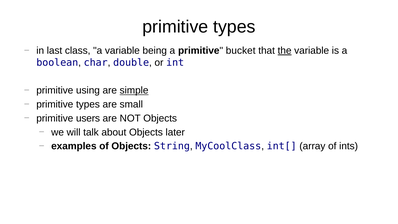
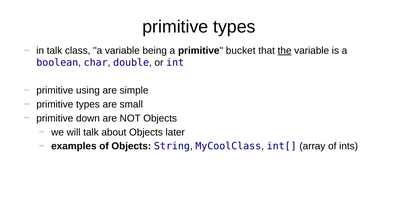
in last: last -> talk (55, 51)
simple underline: present -> none (134, 90)
users: users -> down (88, 118)
